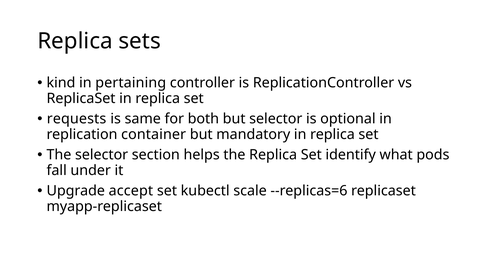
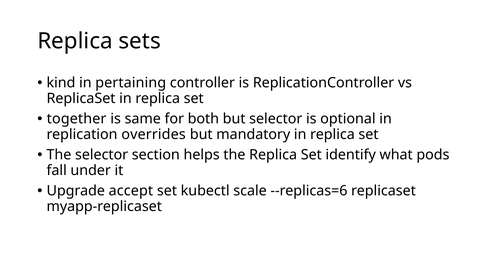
requests: requests -> together (77, 119)
container: container -> overrides (154, 134)
